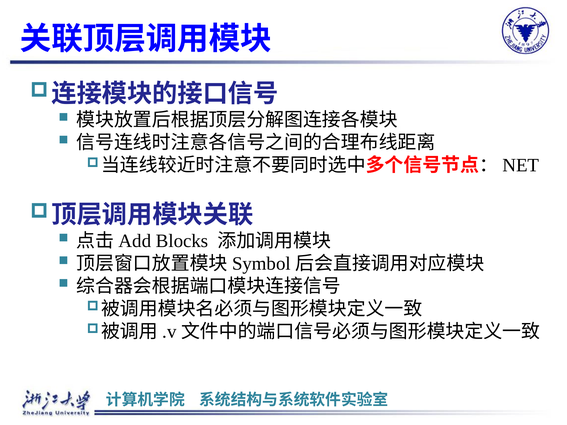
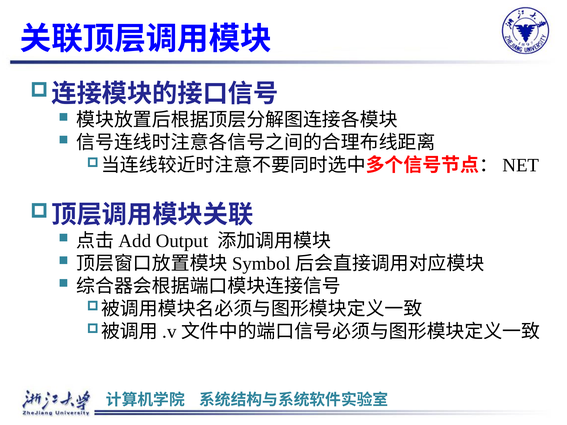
Blocks: Blocks -> Output (182, 241)
